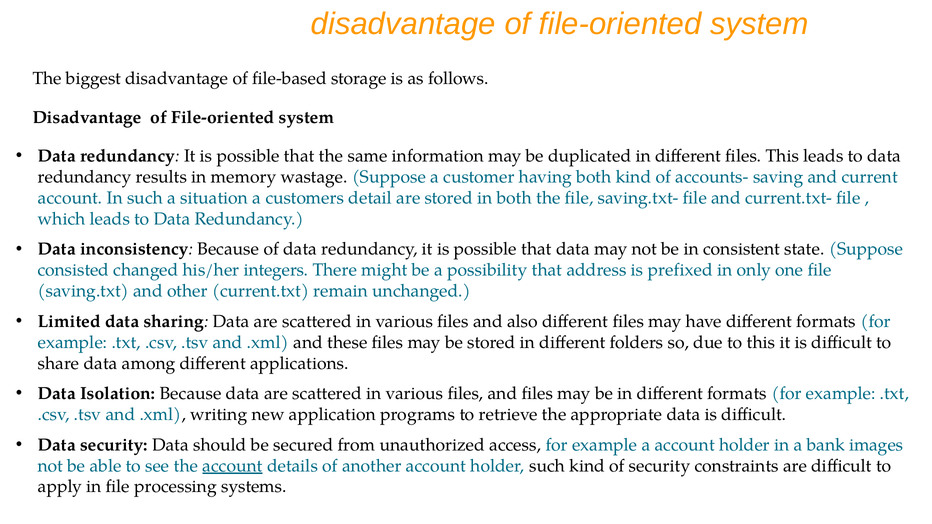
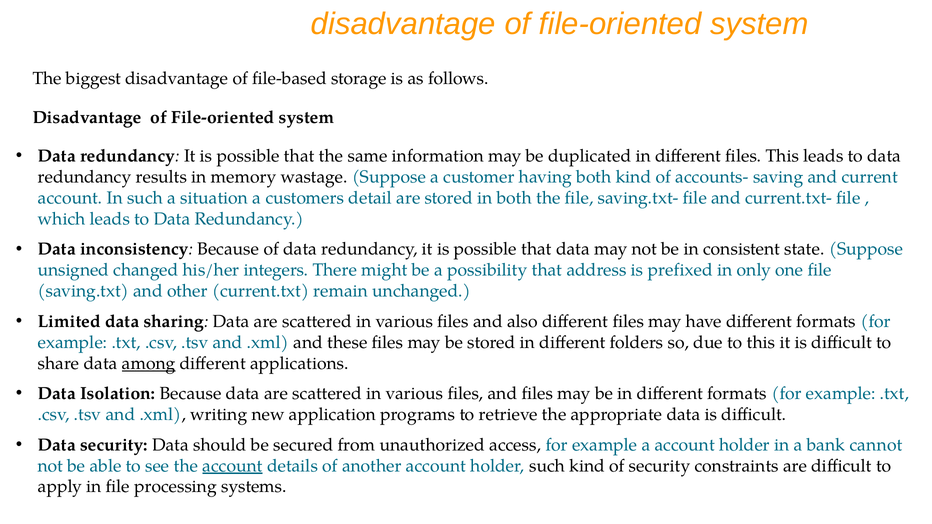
consisted: consisted -> unsigned (73, 270)
among underline: none -> present (149, 363)
images: images -> cannot (876, 445)
